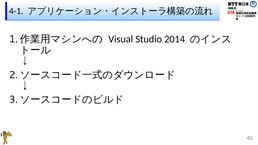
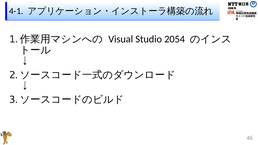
2014: 2014 -> 2054 (175, 39)
